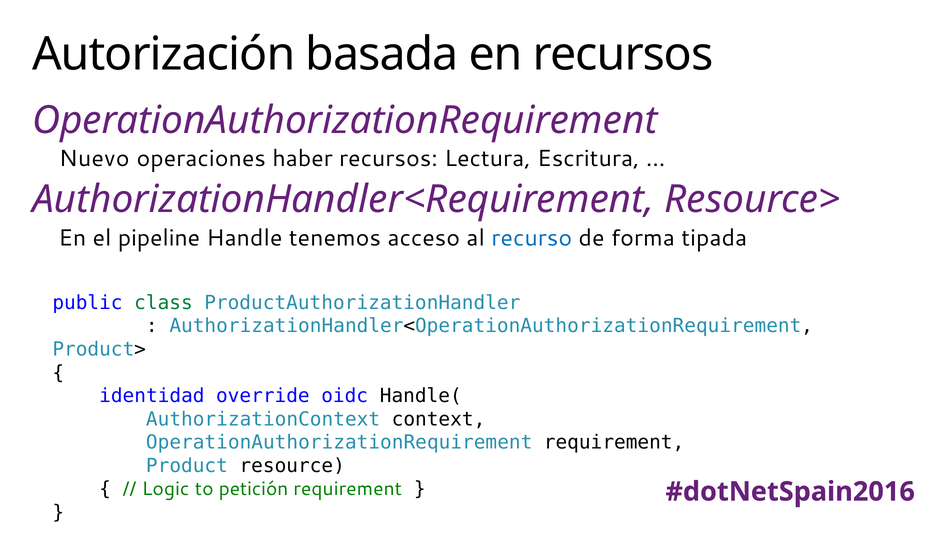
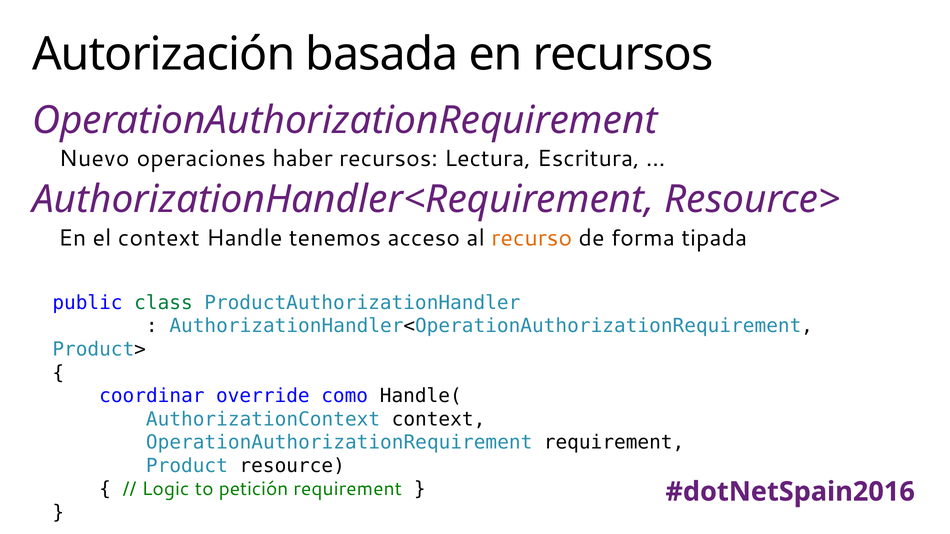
el pipeline: pipeline -> context (159, 238)
recurso colour: blue -> orange (532, 238)
identidad: identidad -> coordinar (152, 396)
oidc: oidc -> como (345, 396)
